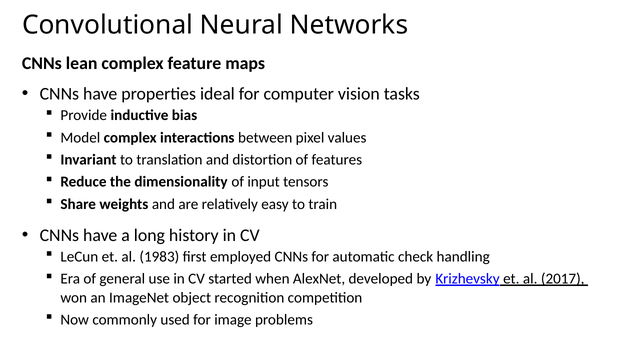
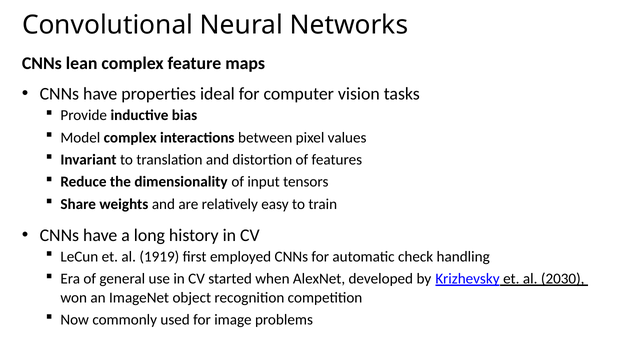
1983: 1983 -> 1919 (159, 256)
2017: 2017 -> 2030 (563, 279)
